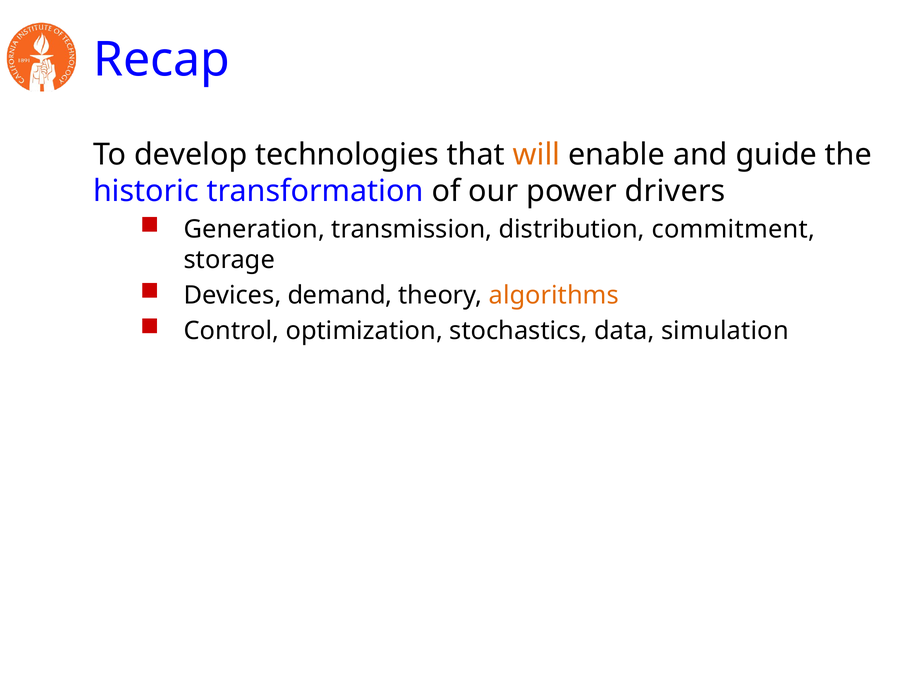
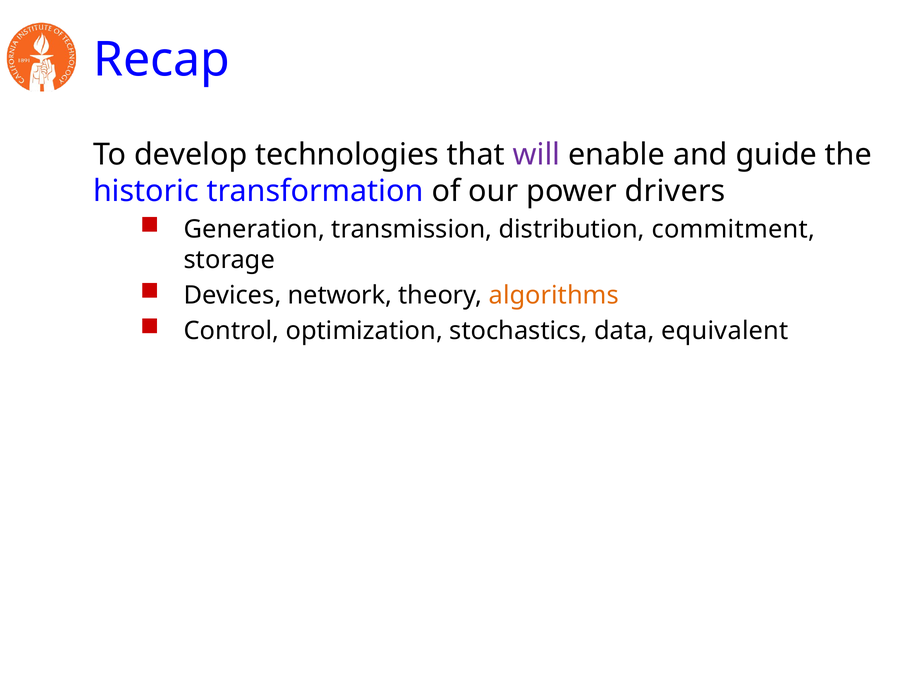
will colour: orange -> purple (536, 155)
demand: demand -> network (340, 296)
simulation: simulation -> equivalent (725, 331)
